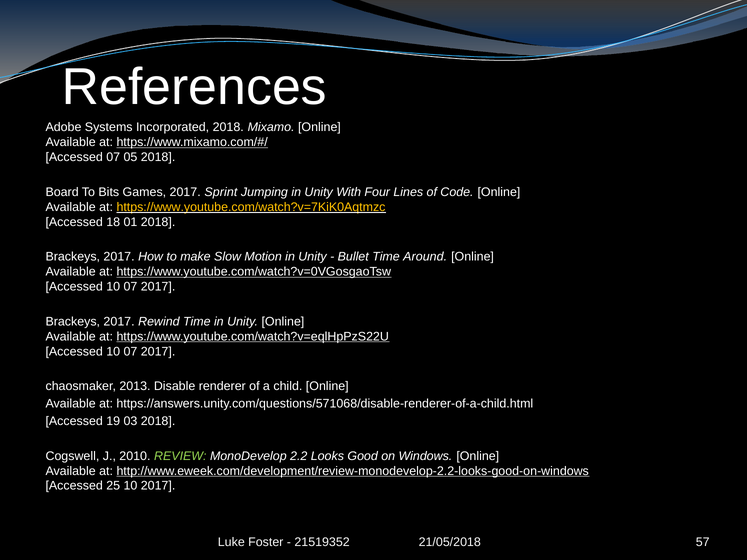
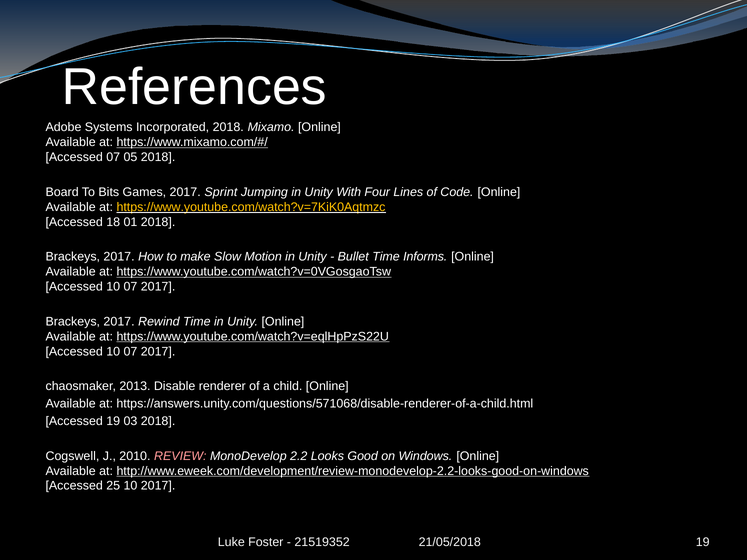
Around: Around -> Informs (425, 257)
REVIEW colour: light green -> pink (180, 456)
21/05/2018 57: 57 -> 19 (703, 542)
